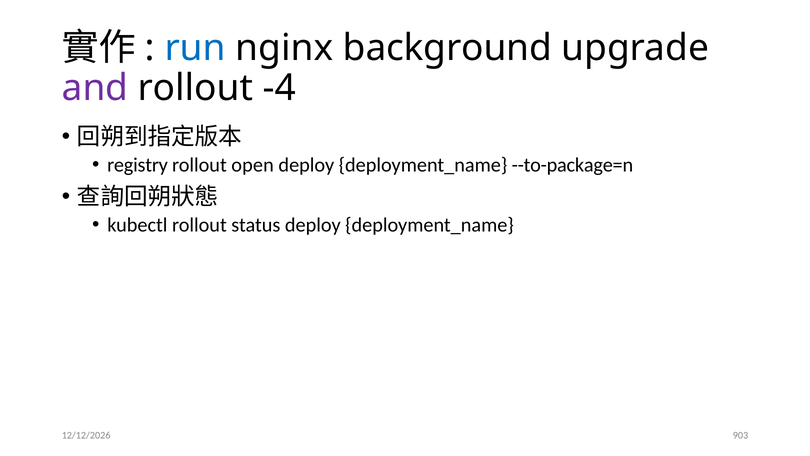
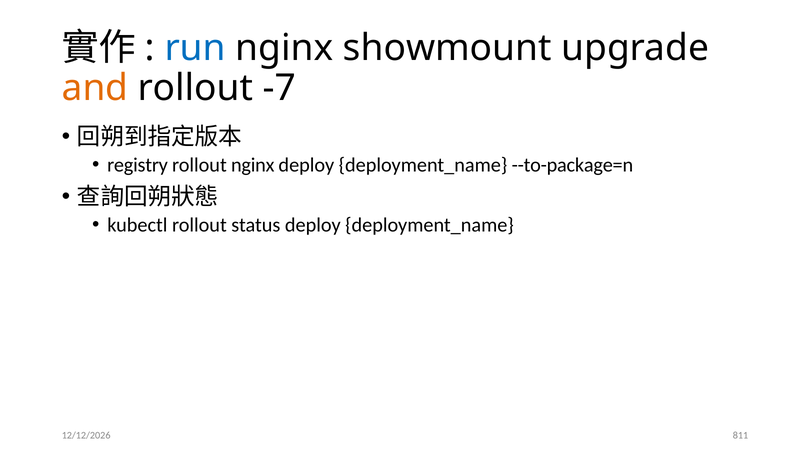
background: background -> showmount (447, 48)
and colour: purple -> orange (95, 88)
-4: -4 -> -7 (279, 88)
rollout open: open -> nginx (253, 165)
903: 903 -> 811 (741, 435)
